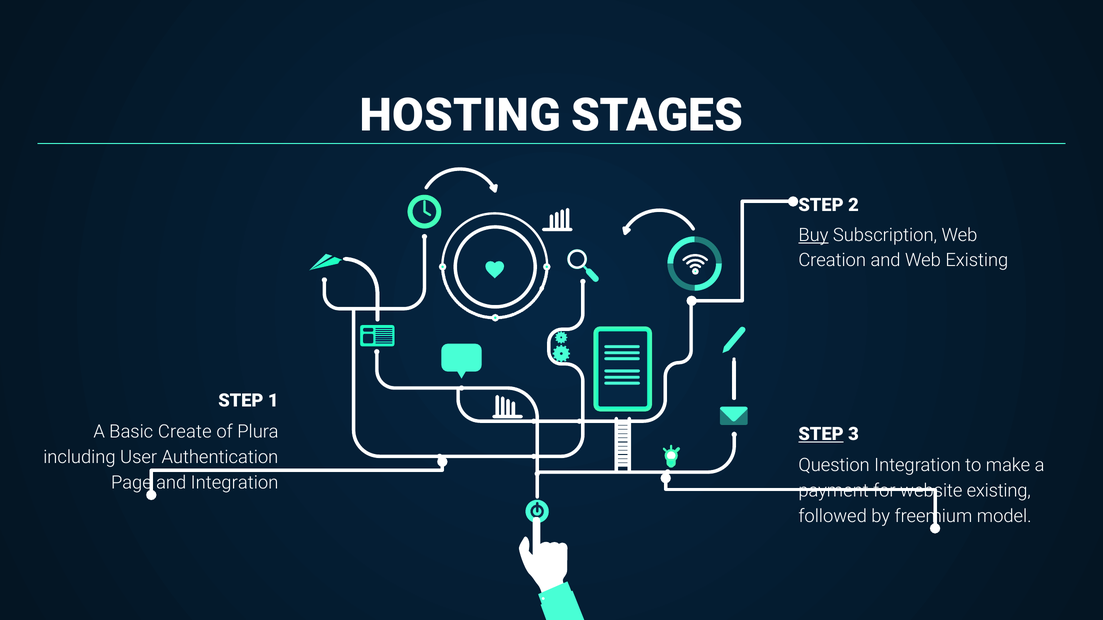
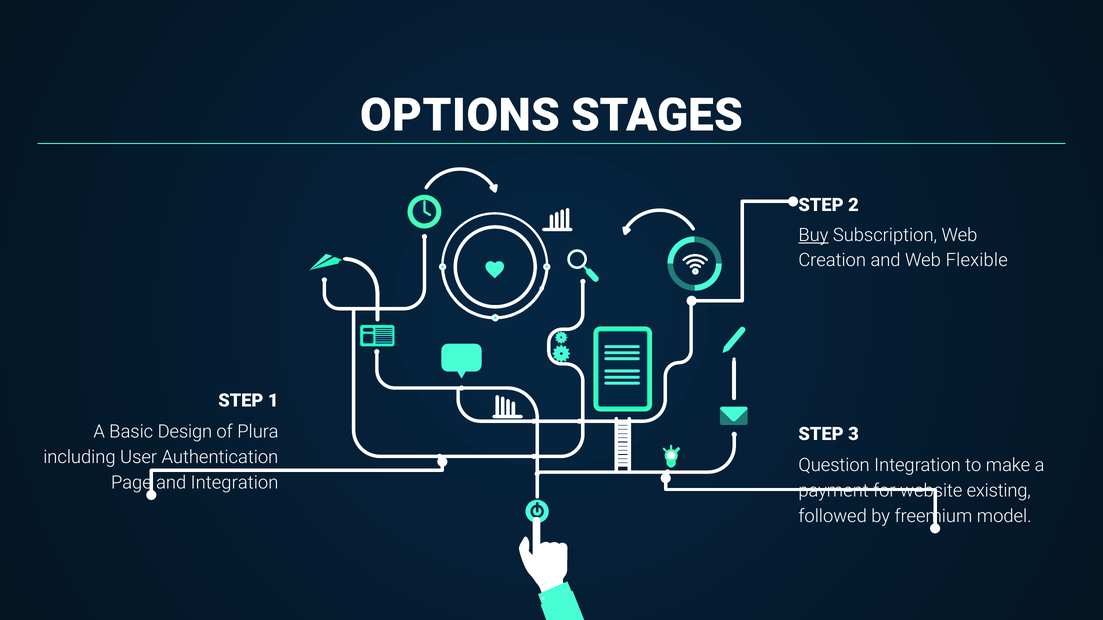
HOSTING: HOSTING -> OPTIONS (460, 115)
Web Existing: Existing -> Flexible (977, 261)
Create: Create -> Design (185, 432)
STEP underline: present -> none (821, 434)
